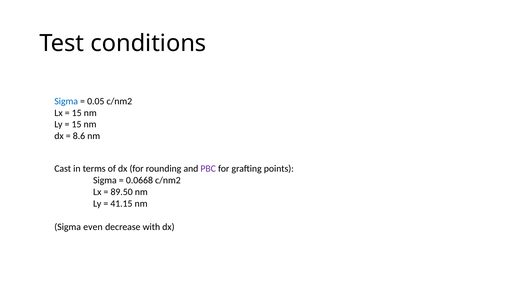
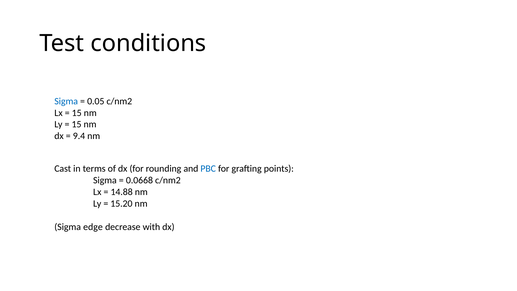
8.6: 8.6 -> 9.4 (79, 136)
PBC colour: purple -> blue (208, 169)
89.50: 89.50 -> 14.88 (122, 192)
41.15: 41.15 -> 15.20 (121, 203)
even: even -> edge (93, 227)
